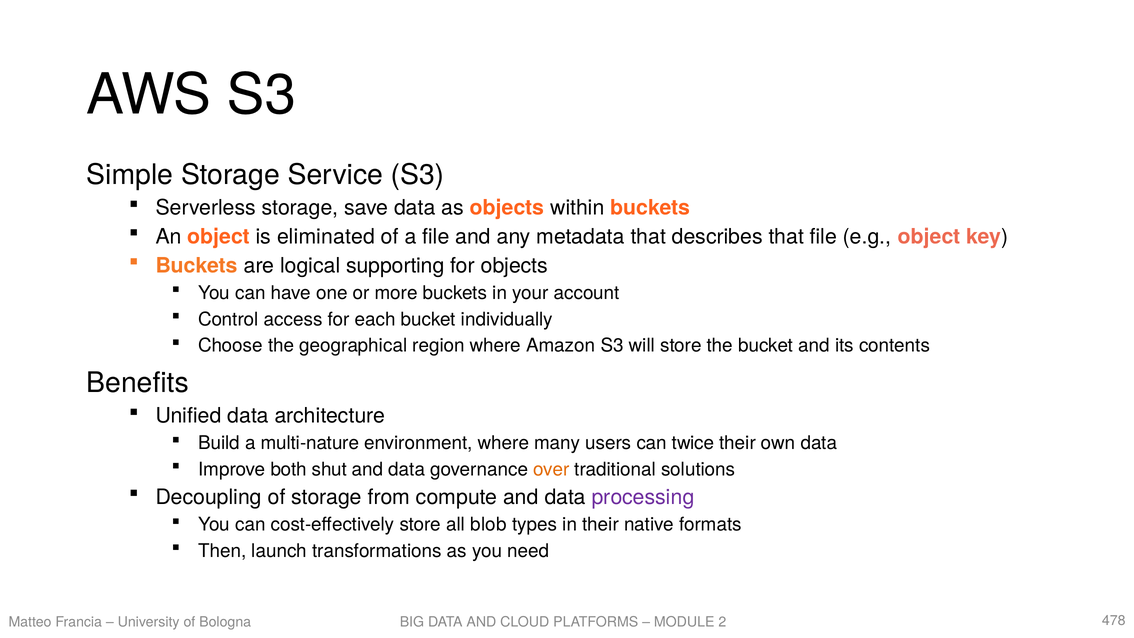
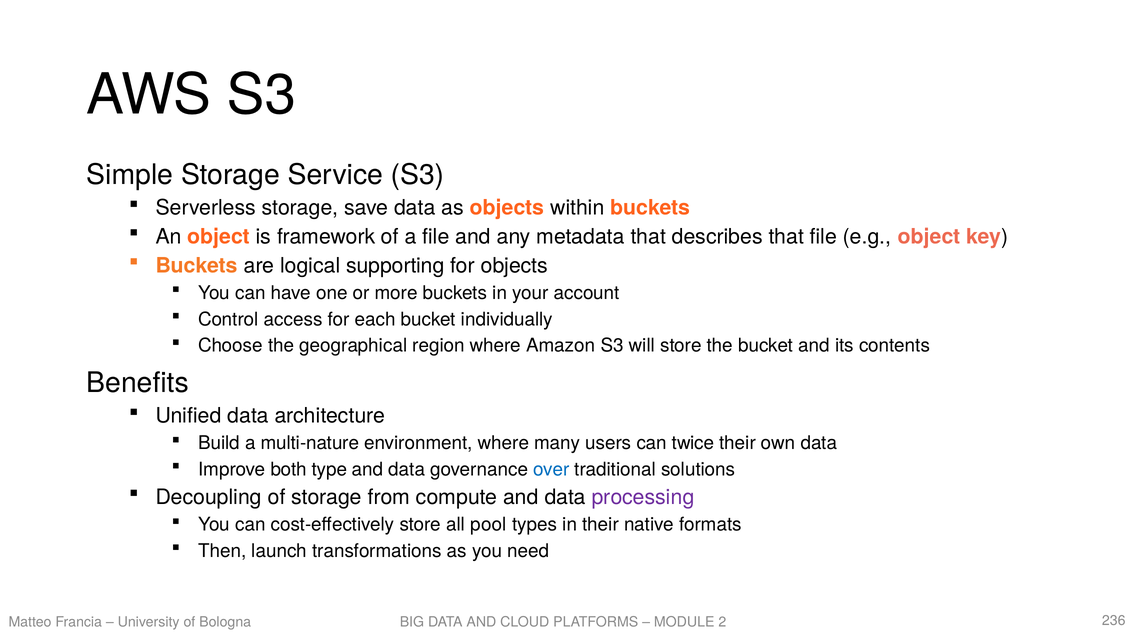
eliminated: eliminated -> framework (326, 237)
shut: shut -> type (329, 469)
over colour: orange -> blue (551, 469)
blob: blob -> pool (488, 525)
478: 478 -> 236 (1114, 620)
